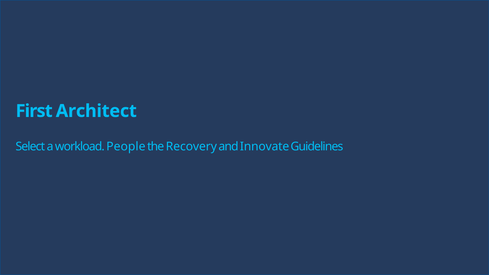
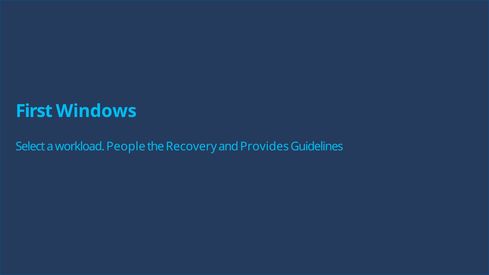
Architect: Architect -> Windows (96, 111)
Innovate: Innovate -> Provides (264, 147)
